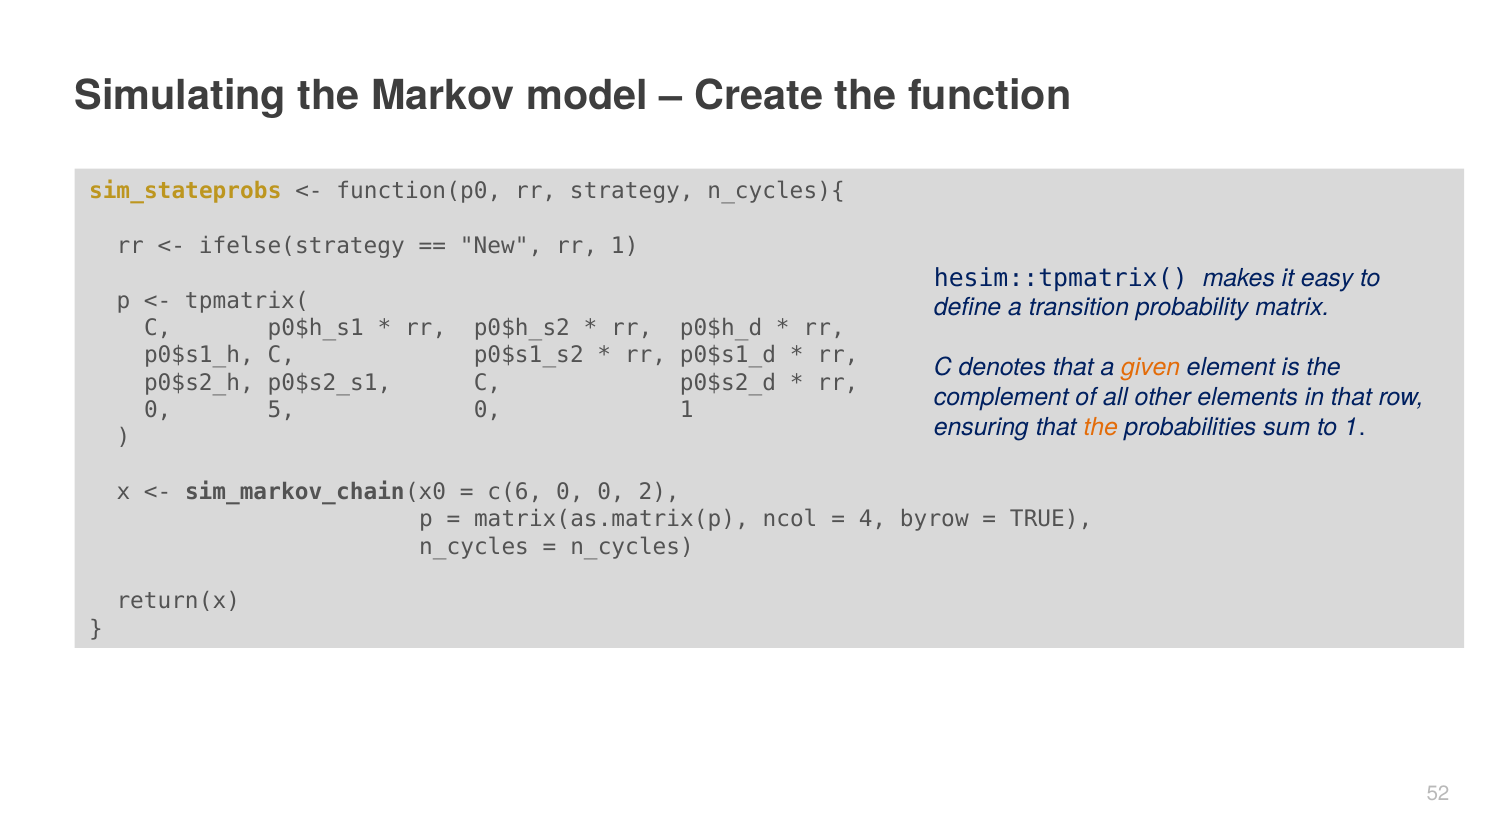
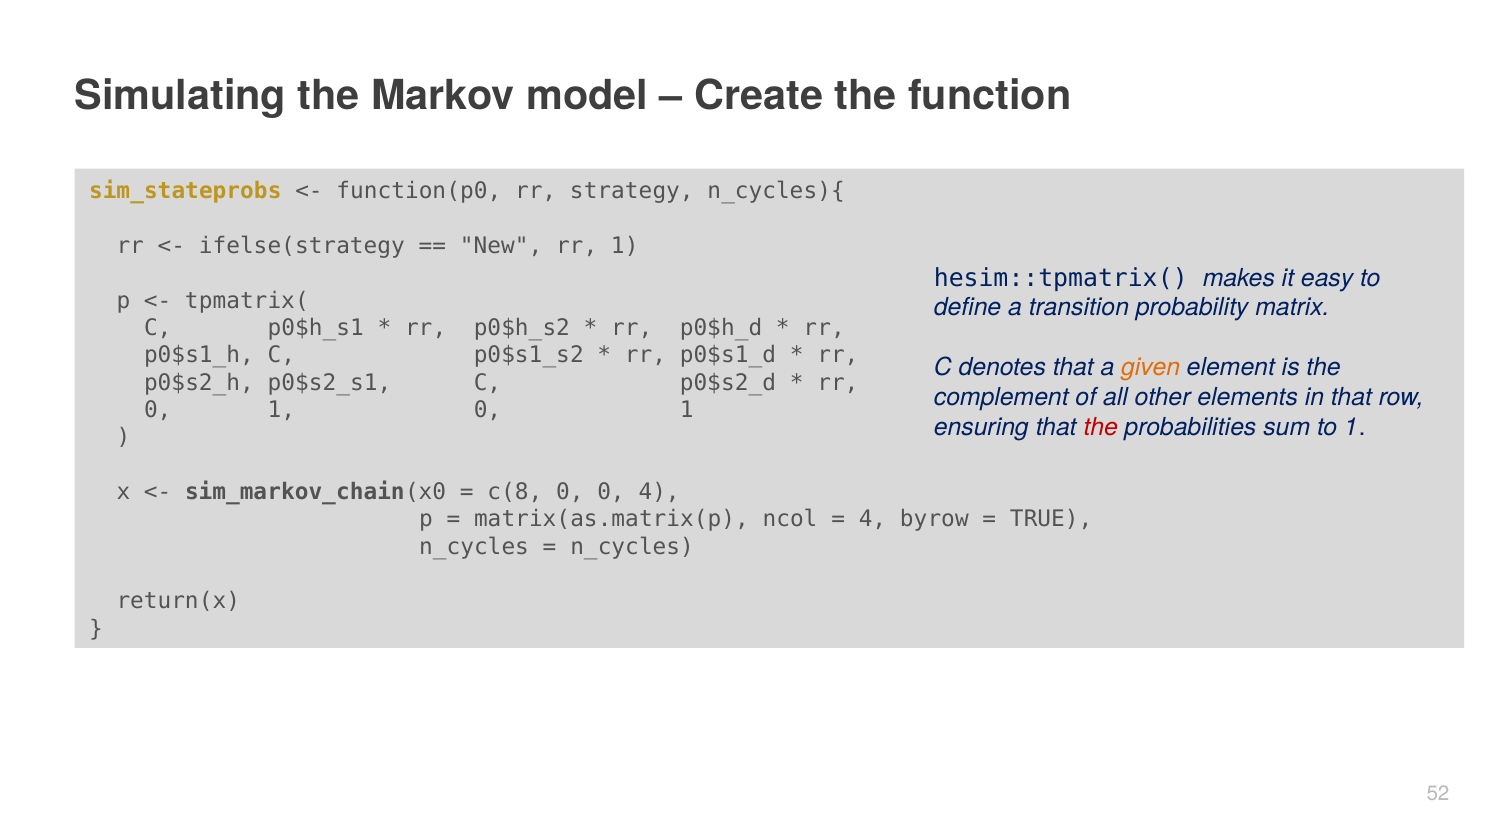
5: 5 -> 1 (281, 410)
the colour: orange -> red (1101, 427)
c(6: c(6 -> c(8 (515, 492)
0 2: 2 -> 4 (659, 492)
